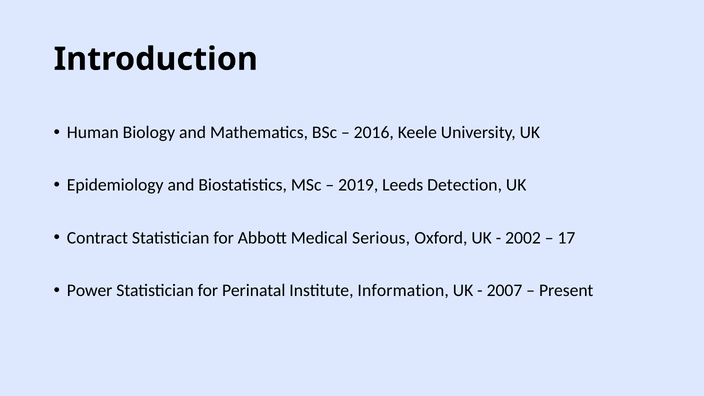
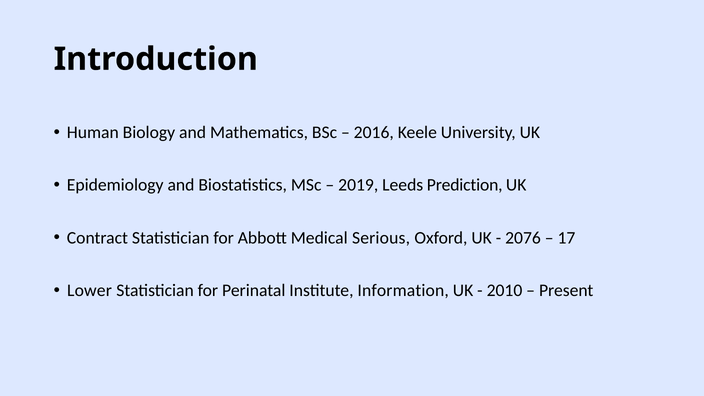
Detection: Detection -> Prediction (465, 185)
2002: 2002 -> 2076 (523, 238)
Power: Power -> Lower (89, 291)
2007: 2007 -> 2010 (504, 291)
